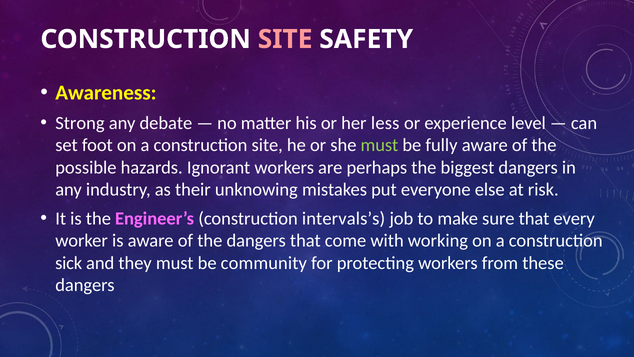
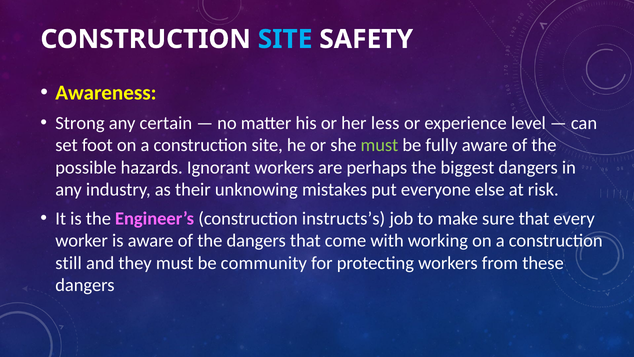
SITE colour: pink -> light blue (285, 39)
debate: debate -> certain (166, 123)
intervals’s: intervals’s -> instructs’s (344, 218)
sick: sick -> still (69, 263)
